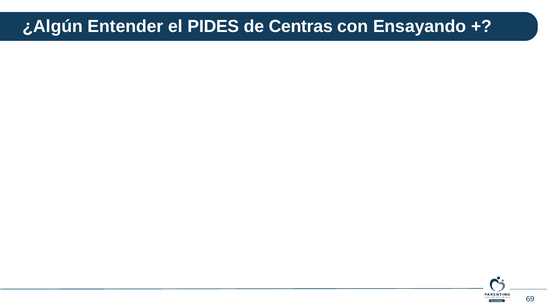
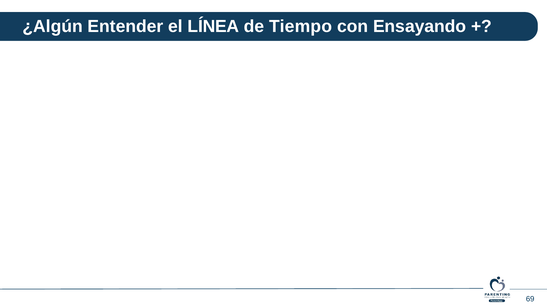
PIDES: PIDES -> LÍNEA (213, 26)
Centras: Centras -> Tiempo (301, 26)
